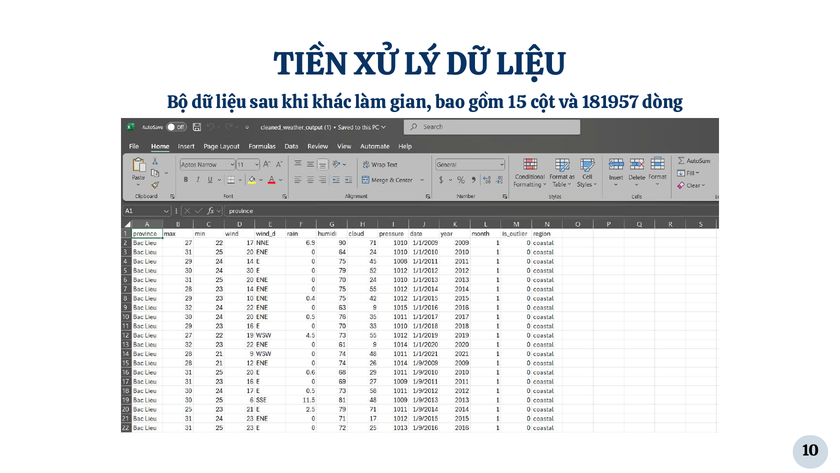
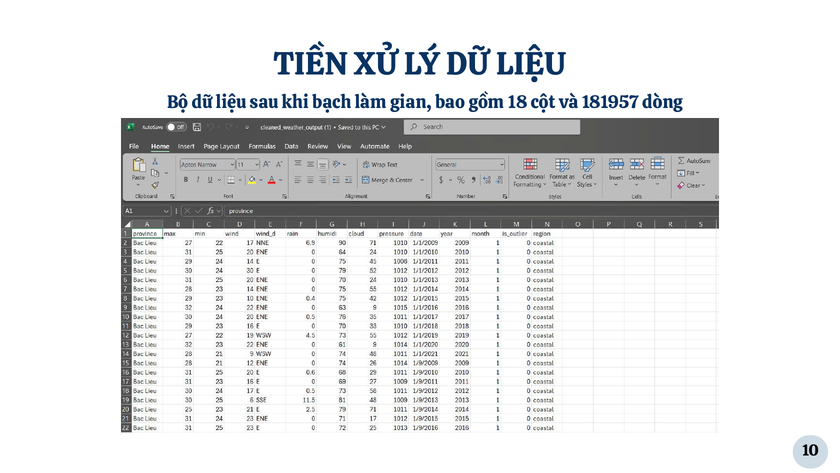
khác: khác -> bạch (332, 102)
15: 15 -> 18 (518, 102)
